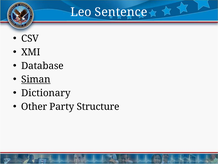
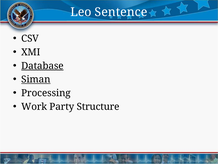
Database underline: none -> present (42, 66)
Dictionary: Dictionary -> Processing (46, 93)
Other: Other -> Work (34, 106)
